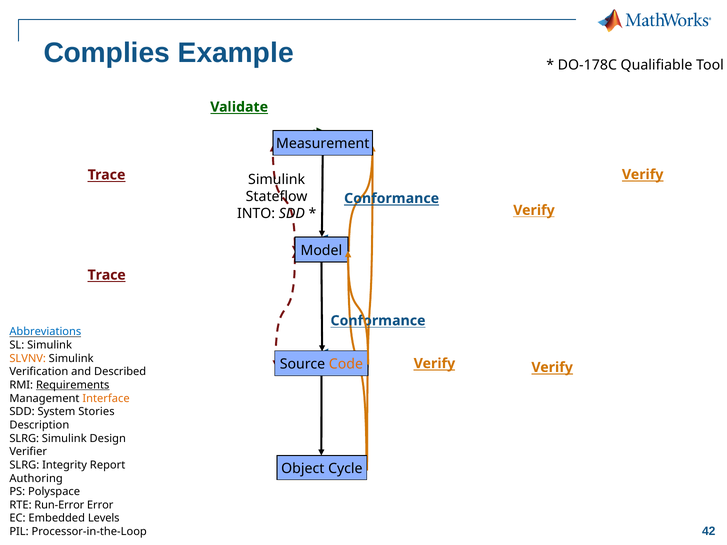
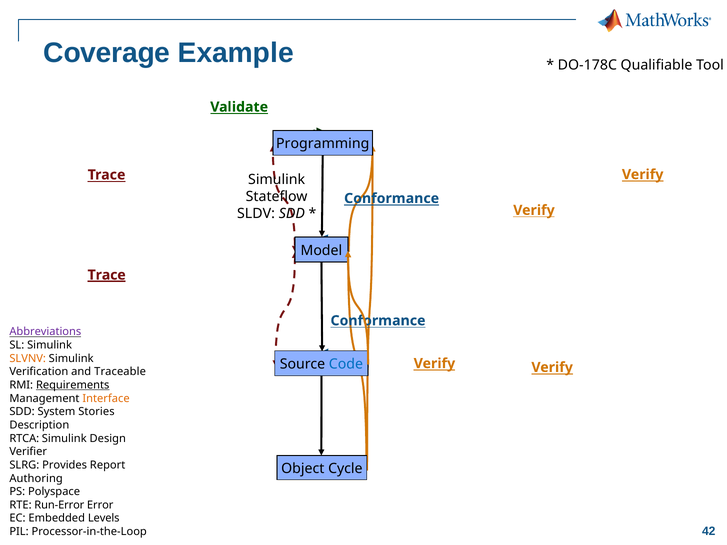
Complies: Complies -> Coverage (107, 53)
Measurement: Measurement -> Programming (323, 144)
INTO: INTO -> SLDV (256, 213)
Trace underline: none -> present (107, 275)
Abbreviations colour: blue -> purple (45, 332)
Code colour: orange -> blue (346, 364)
Described: Described -> Traceable (120, 372)
SLRG: SLRG -> RTCA (24, 439)
Integrity: Integrity -> Provides (65, 465)
